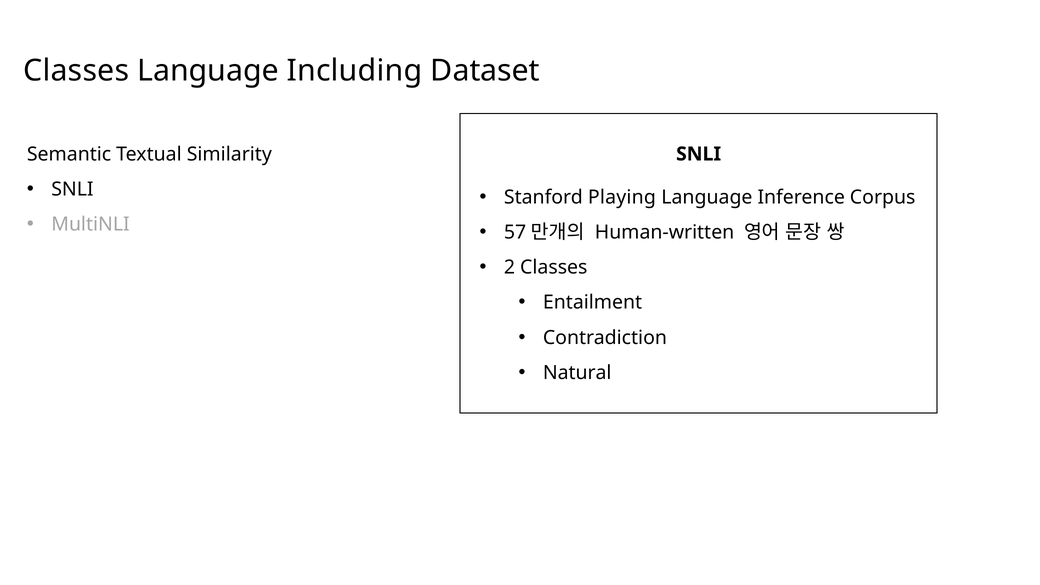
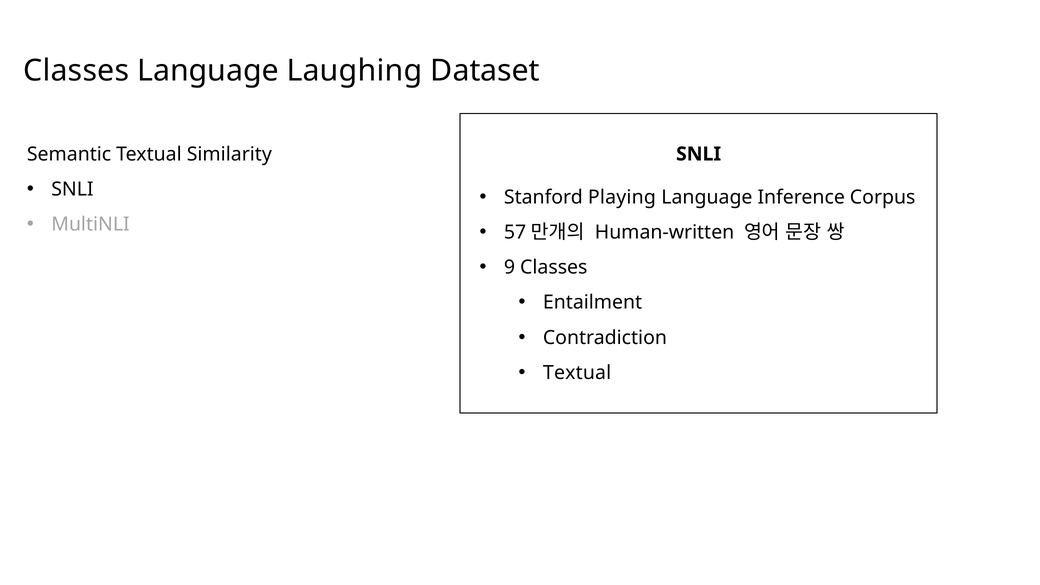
Including: Including -> Laughing (355, 71)
2: 2 -> 9 (510, 267)
Natural: Natural -> Textual (577, 373)
